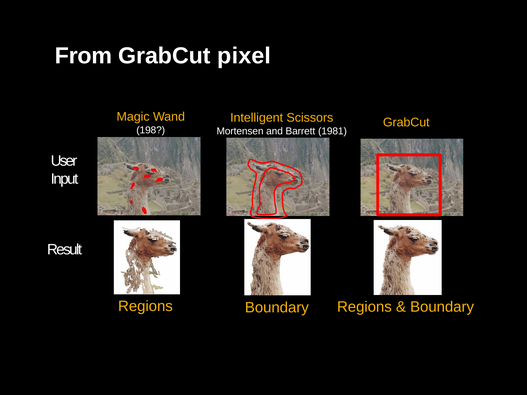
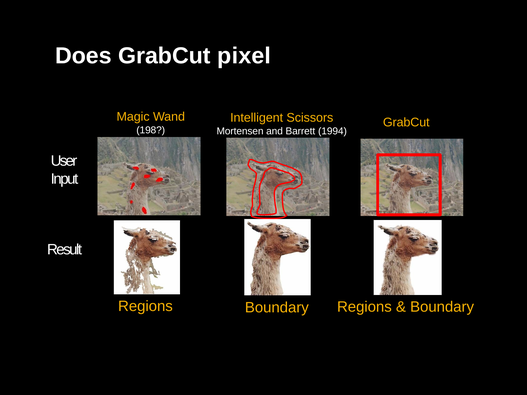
From: From -> Does (83, 56)
1981: 1981 -> 1994 (332, 131)
